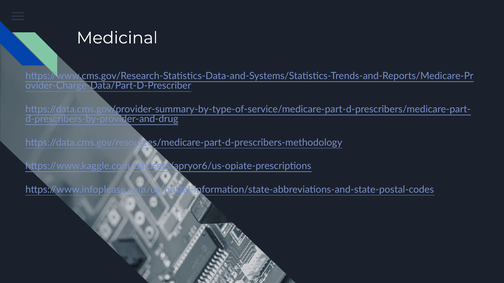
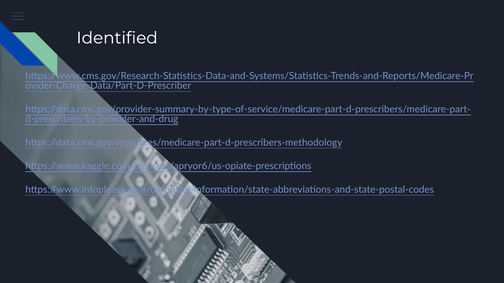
Medicinal: Medicinal -> Identified (117, 38)
